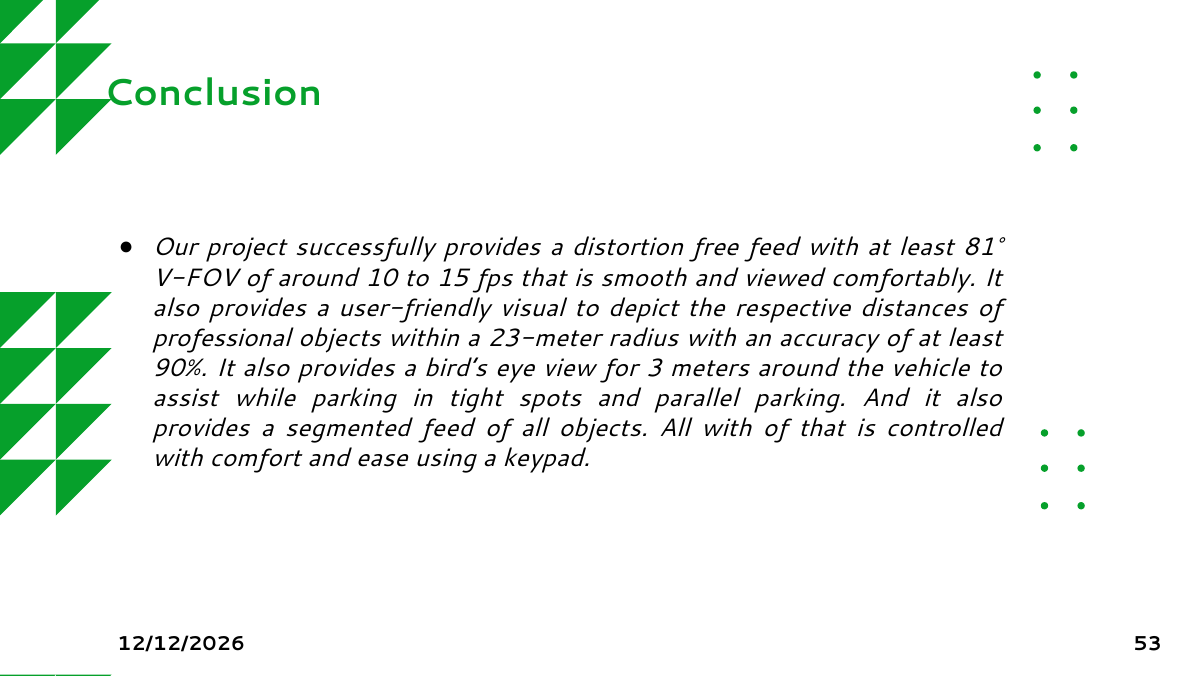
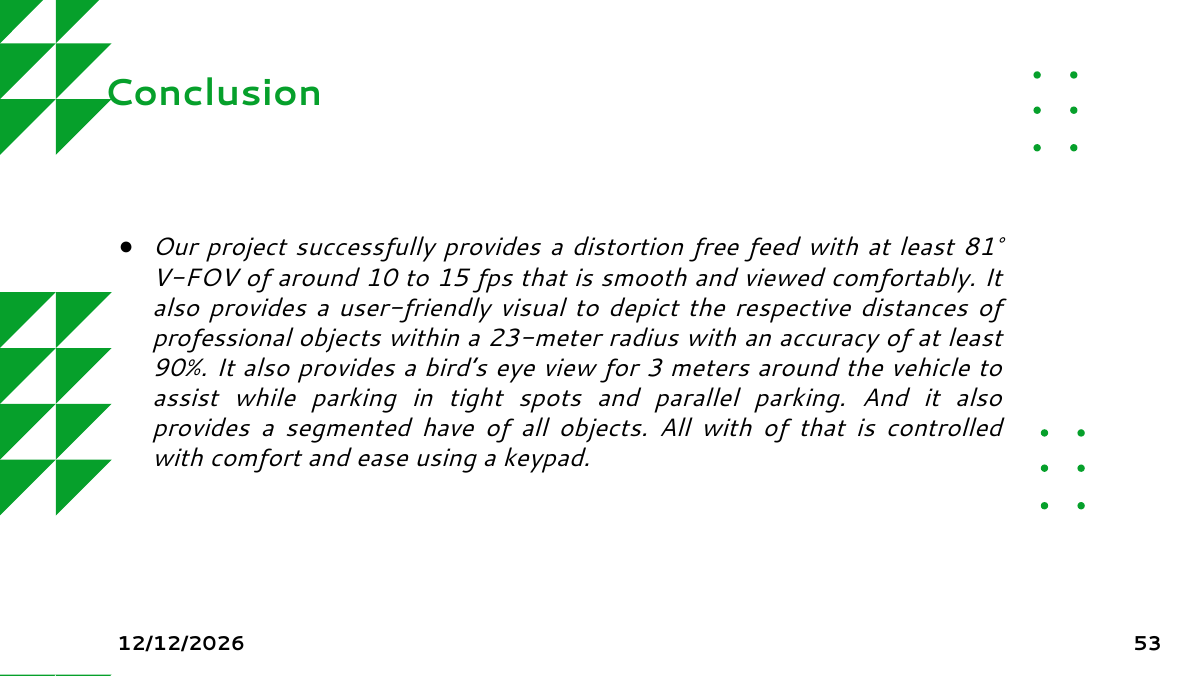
segmented feed: feed -> have (448, 428)
